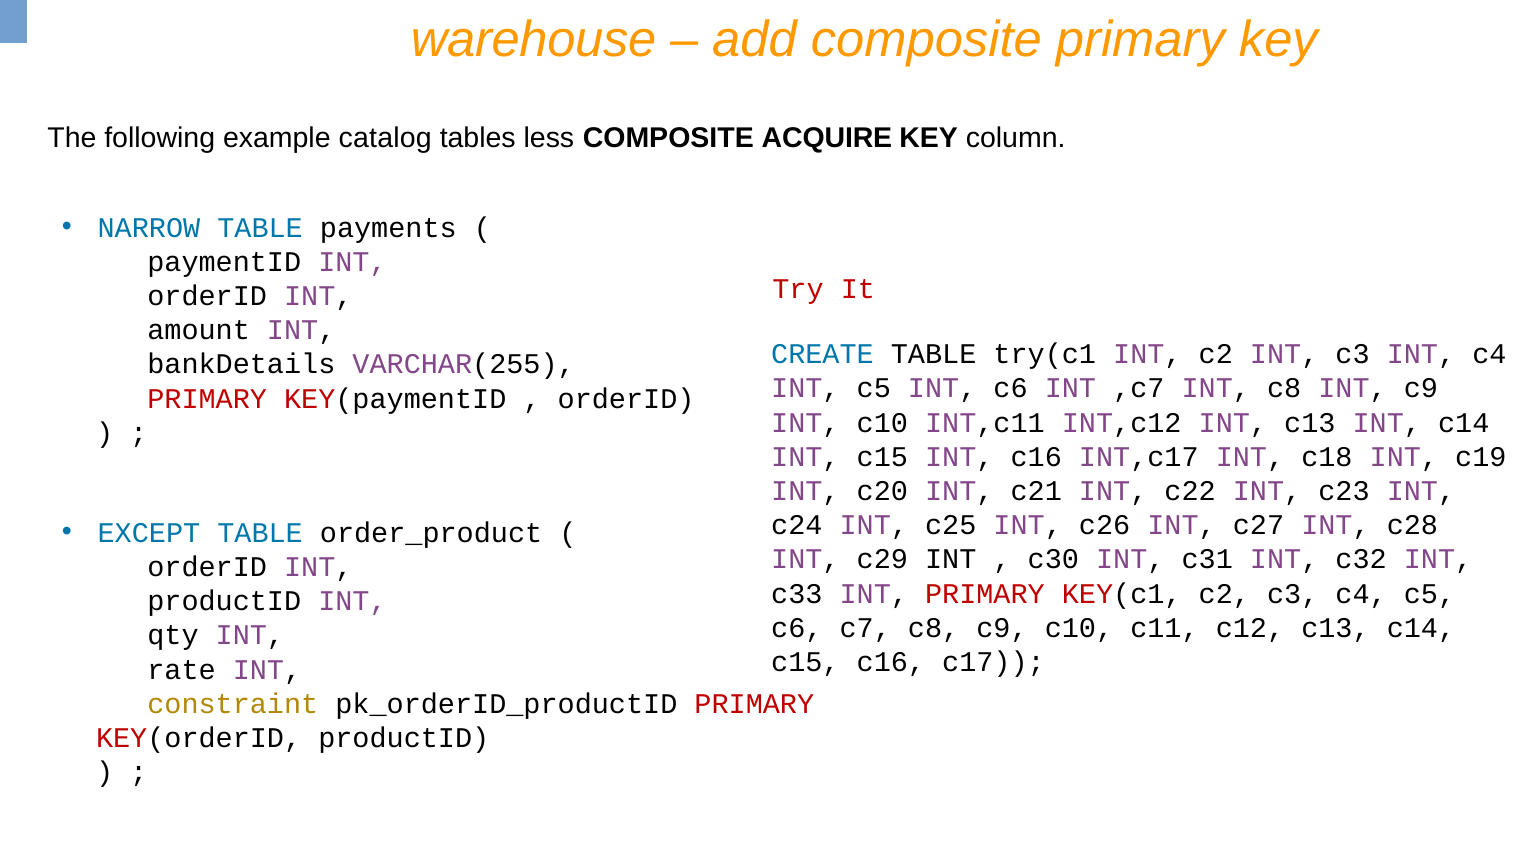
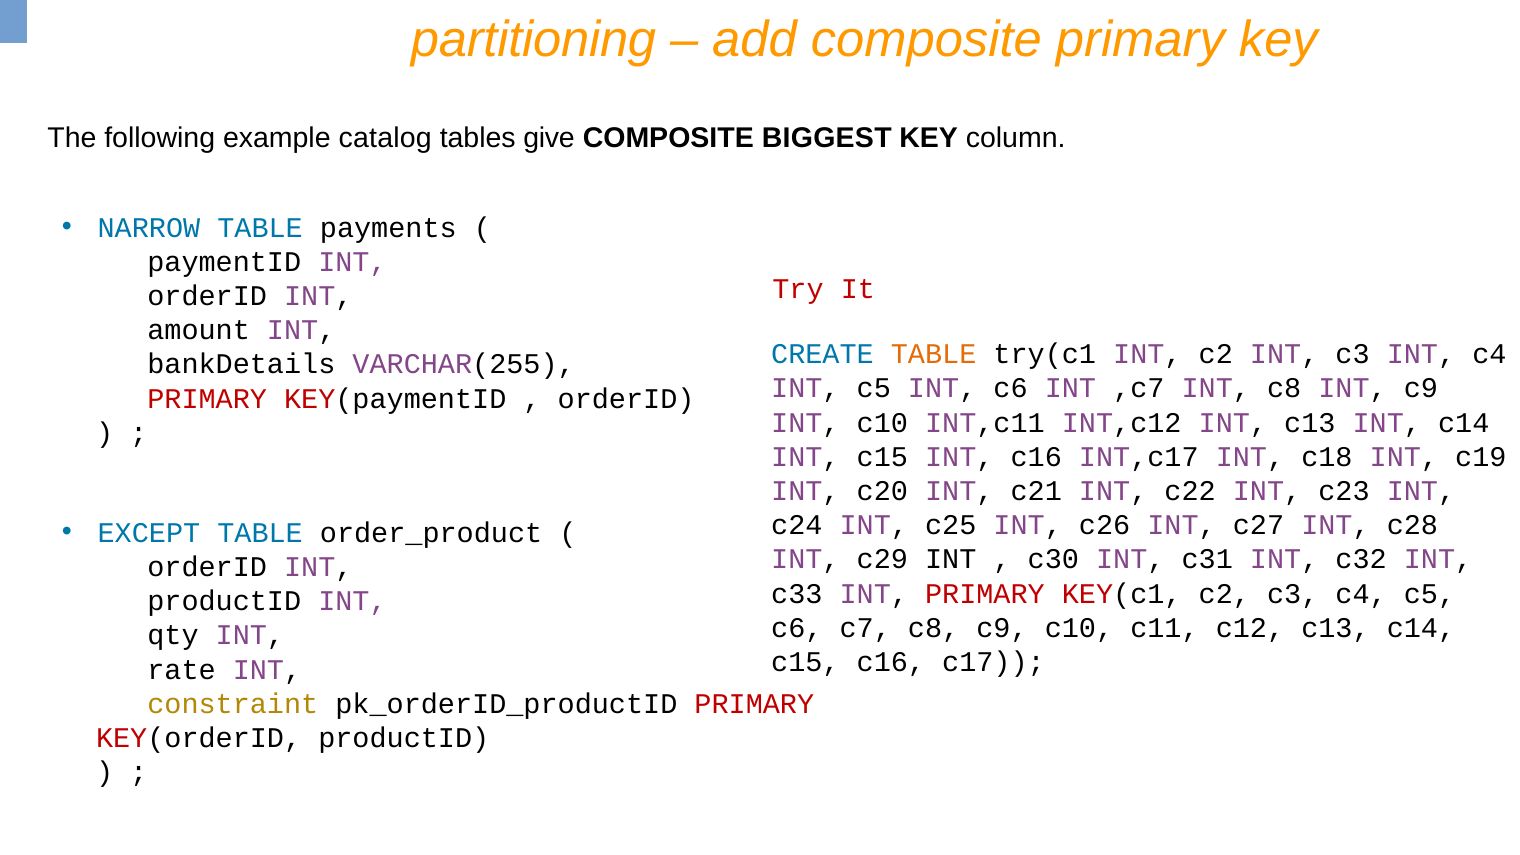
warehouse: warehouse -> partitioning (534, 40)
less: less -> give (549, 138)
ACQUIRE: ACQUIRE -> BIGGEST (827, 138)
TABLE colour: black -> orange (934, 354)
